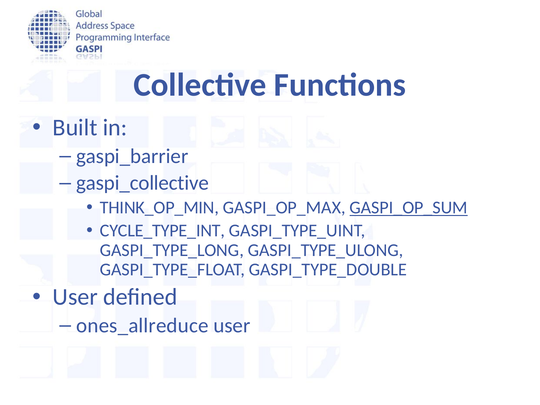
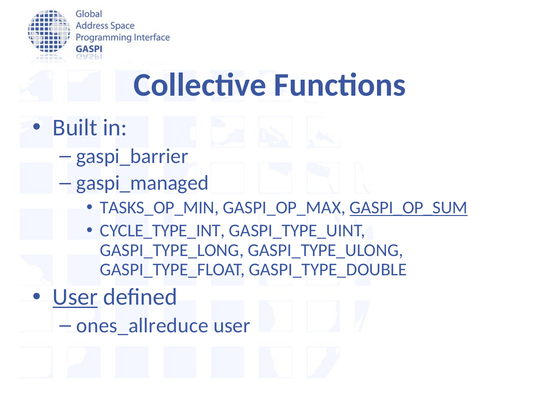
gaspi_collective: gaspi_collective -> gaspi_managed (143, 183)
THINK_OP_MIN: THINK_OP_MIN -> TASKS_OP_MIN (159, 208)
User underline: none -> present (75, 297)
